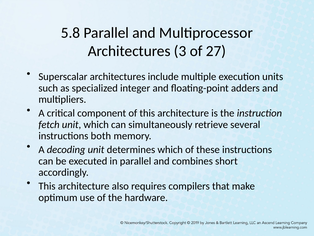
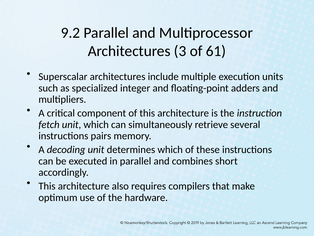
5.8: 5.8 -> 9.2 (71, 33)
27: 27 -> 61 (216, 51)
both: both -> pairs (101, 136)
